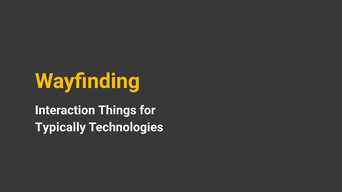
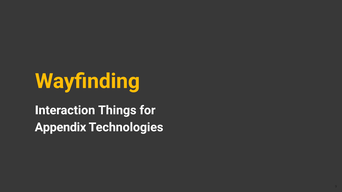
Typically: Typically -> Appendix (60, 127)
